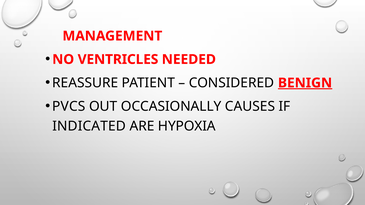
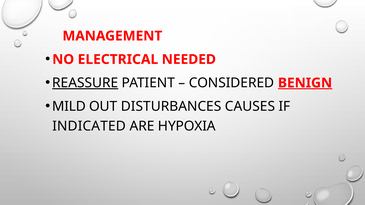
VENTRICLES: VENTRICLES -> ELECTRICAL (118, 60)
REASSURE underline: none -> present (85, 83)
PVCS: PVCS -> MILD (69, 107)
OCCASIONALLY: OCCASIONALLY -> DISTURBANCES (171, 107)
